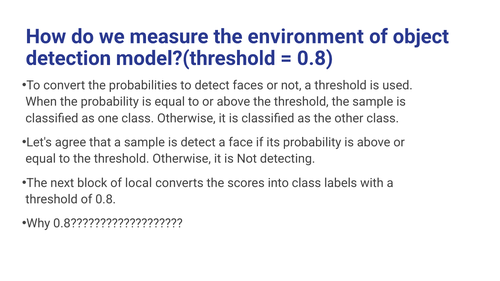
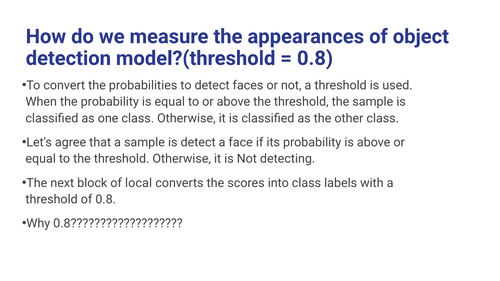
environment: environment -> appearances (306, 37)
